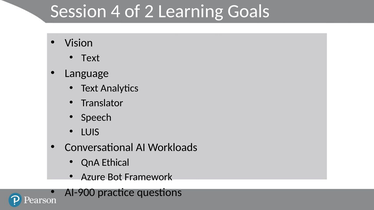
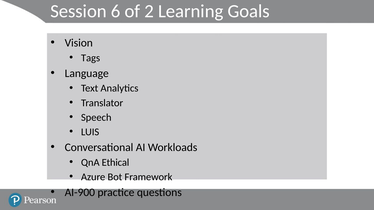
4: 4 -> 6 (116, 11)
Text: Text -> Tags (91, 58)
